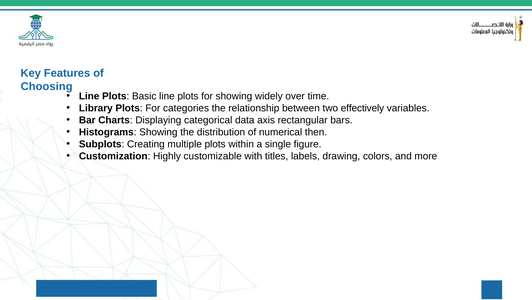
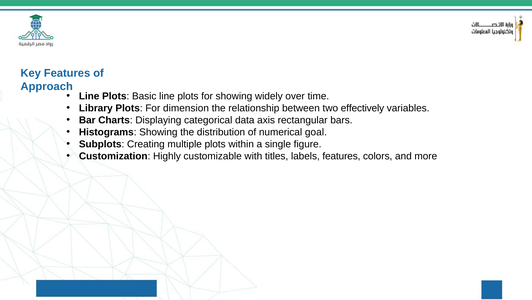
Choosing: Choosing -> Approach (47, 86)
categories: categories -> dimension (186, 108)
then: then -> goal (316, 132)
labels drawing: drawing -> features (341, 156)
